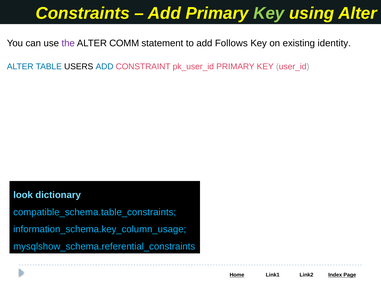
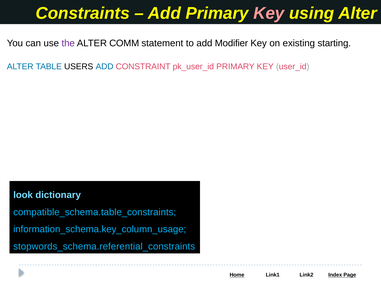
Key colour: light green -> pink (269, 13)
Follows: Follows -> Modifier (231, 43)
identity: identity -> starting (334, 43)
mysqlshow_schema.referential_constraints: mysqlshow_schema.referential_constraints -> stopwords_schema.referential_constraints (104, 246)
